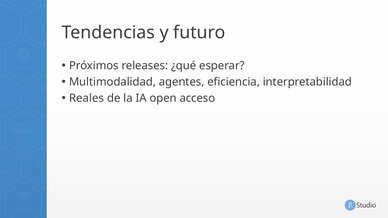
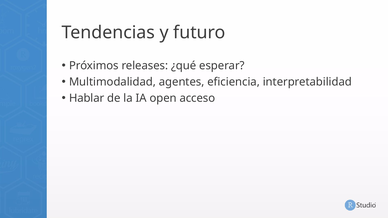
Reales: Reales -> Hablar (87, 98)
